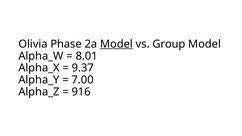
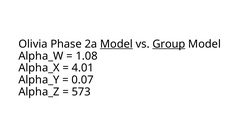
Group underline: none -> present (169, 44)
8.01: 8.01 -> 1.08 (87, 56)
9.37: 9.37 -> 4.01 (83, 68)
7.00: 7.00 -> 0.07 (83, 80)
916: 916 -> 573 (81, 92)
